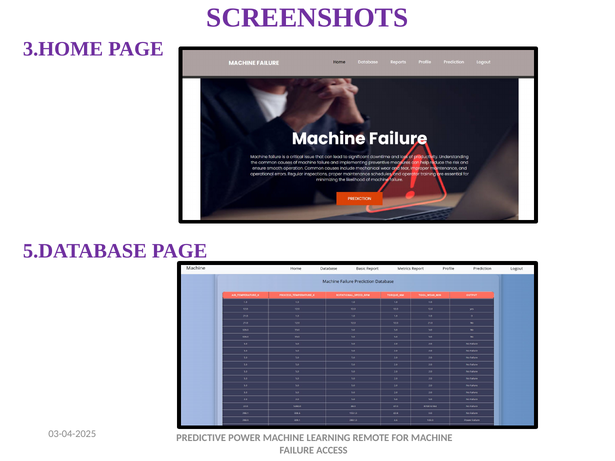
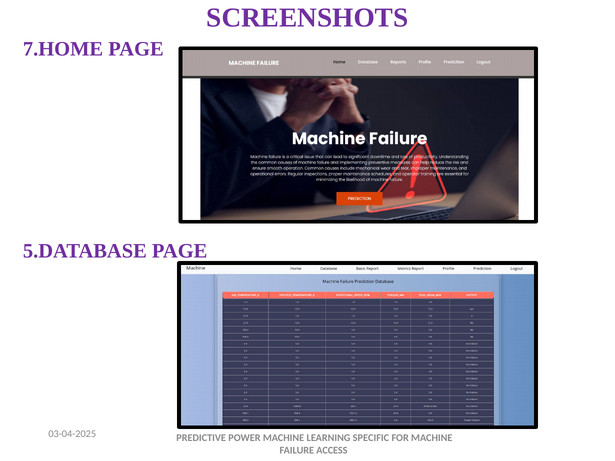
3.HOME: 3.HOME -> 7.HOME (63, 49)
REMOTE: REMOTE -> SPECIFIC (371, 438)
